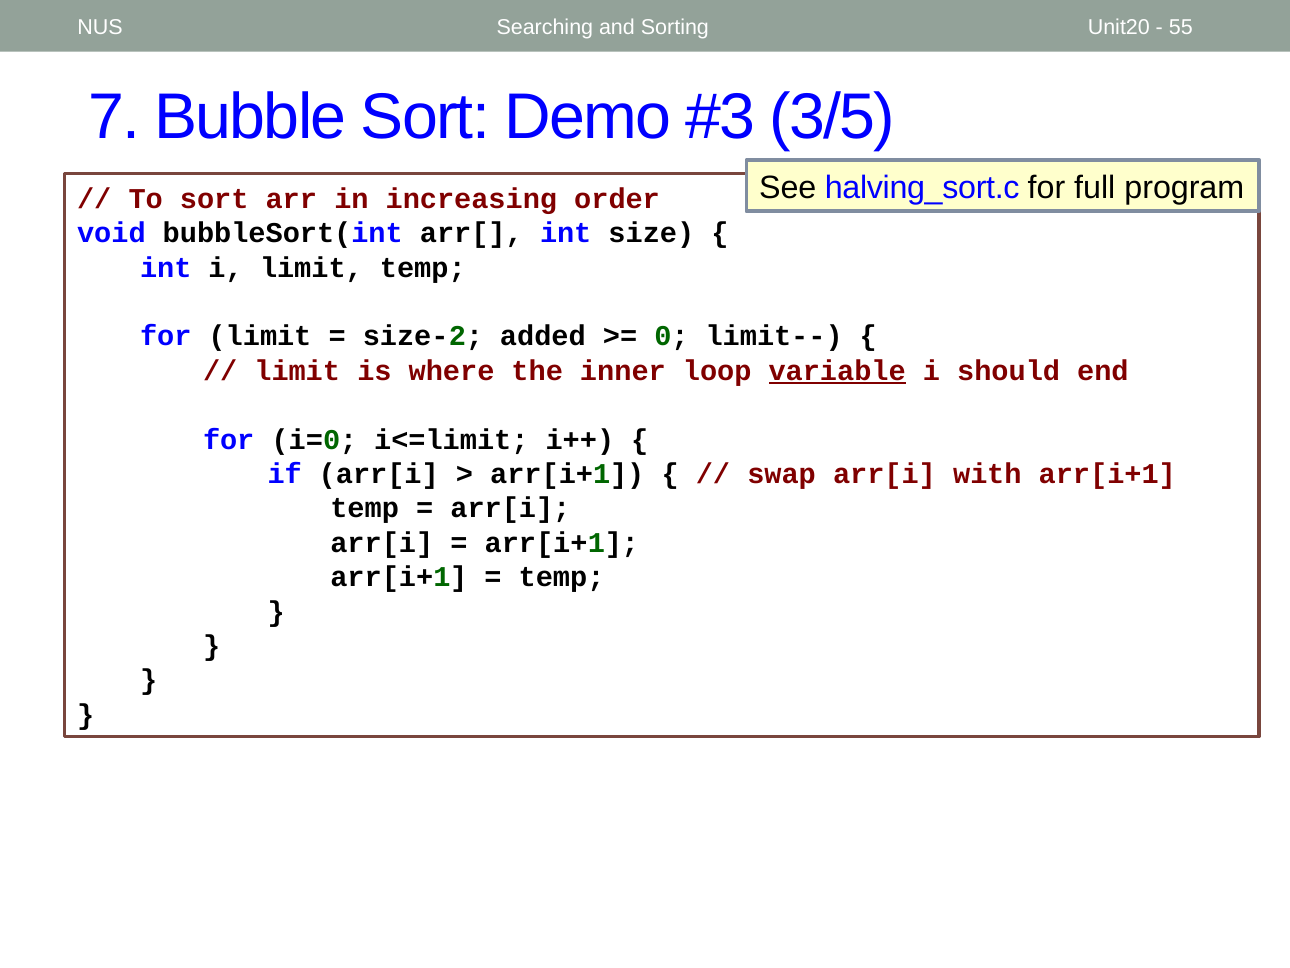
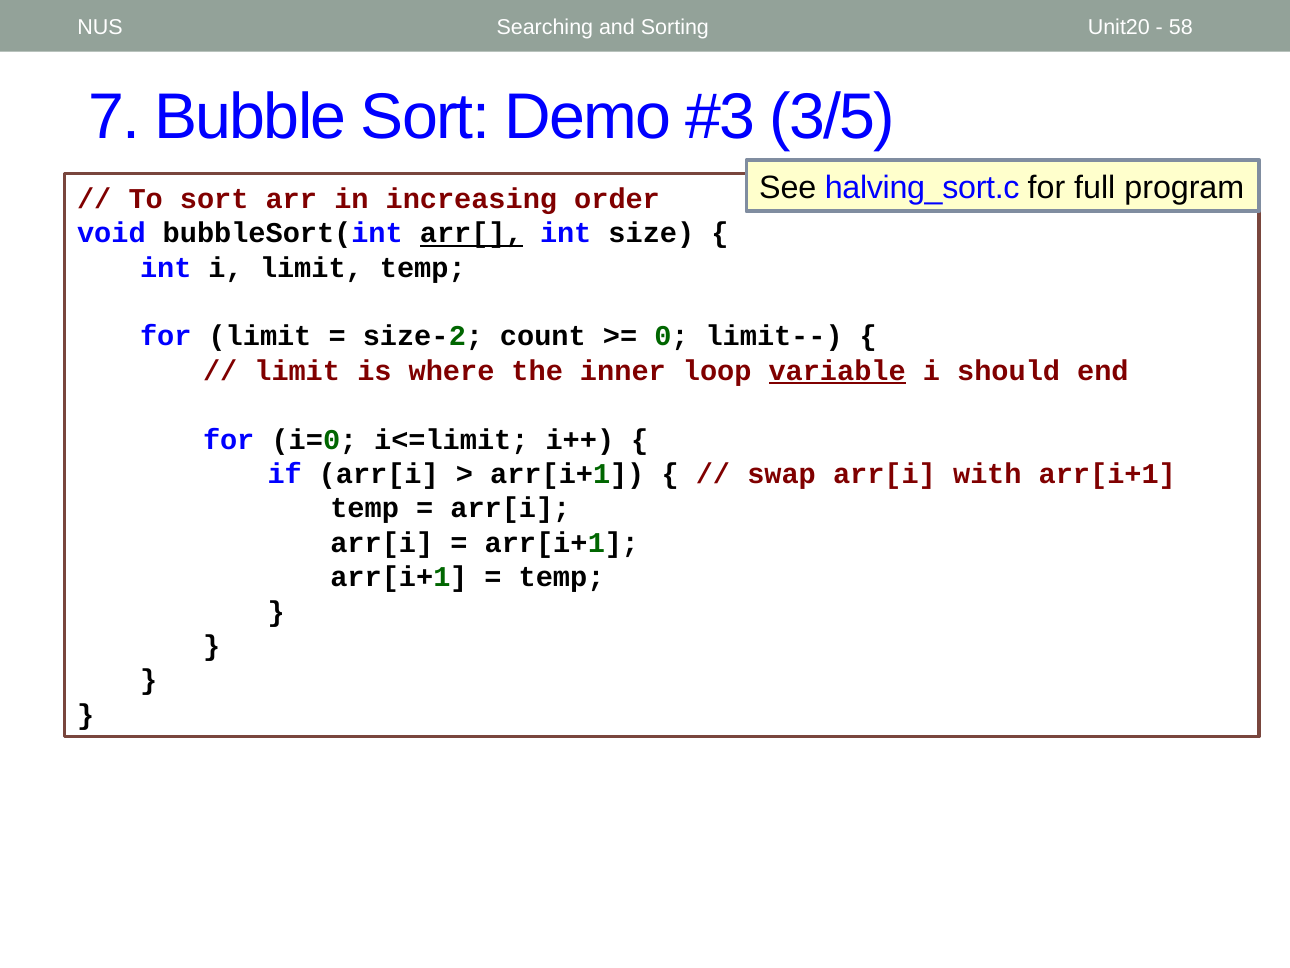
55: 55 -> 58 (1181, 27)
arr[ underline: none -> present (471, 233)
added: added -> count (543, 336)
